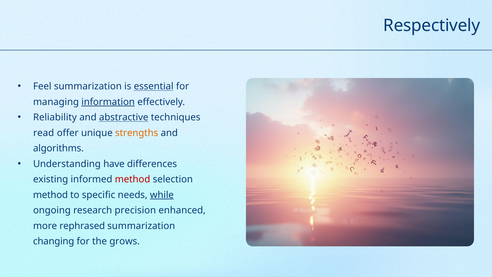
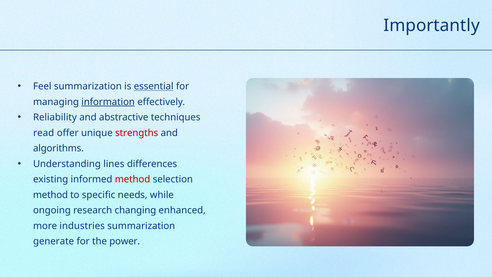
Respectively: Respectively -> Importantly (432, 26)
abstractive underline: present -> none (124, 117)
strengths colour: orange -> red (137, 133)
have: have -> lines (114, 164)
while underline: present -> none (162, 195)
precision: precision -> changing (135, 210)
rephrased: rephrased -> industries (82, 226)
changing: changing -> generate (54, 241)
grows: grows -> power (125, 241)
